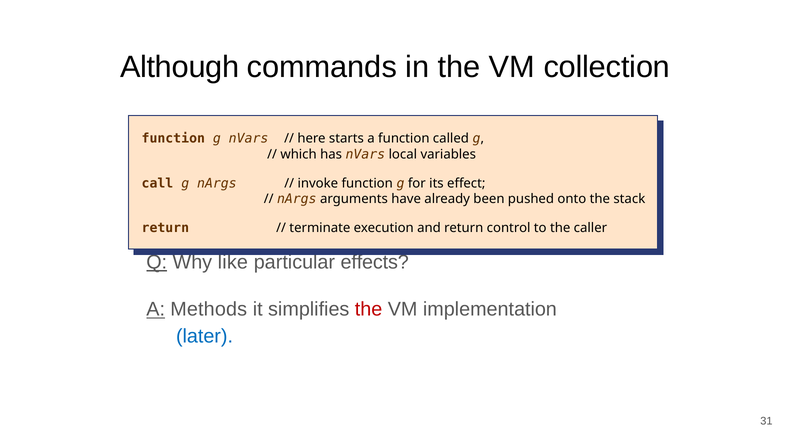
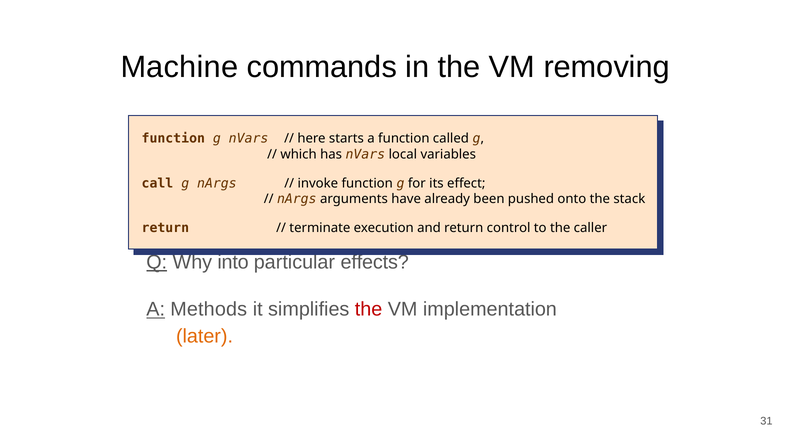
Although: Although -> Machine (179, 67)
collection: collection -> removing (607, 67)
like: like -> into (233, 262)
later colour: blue -> orange (204, 336)
